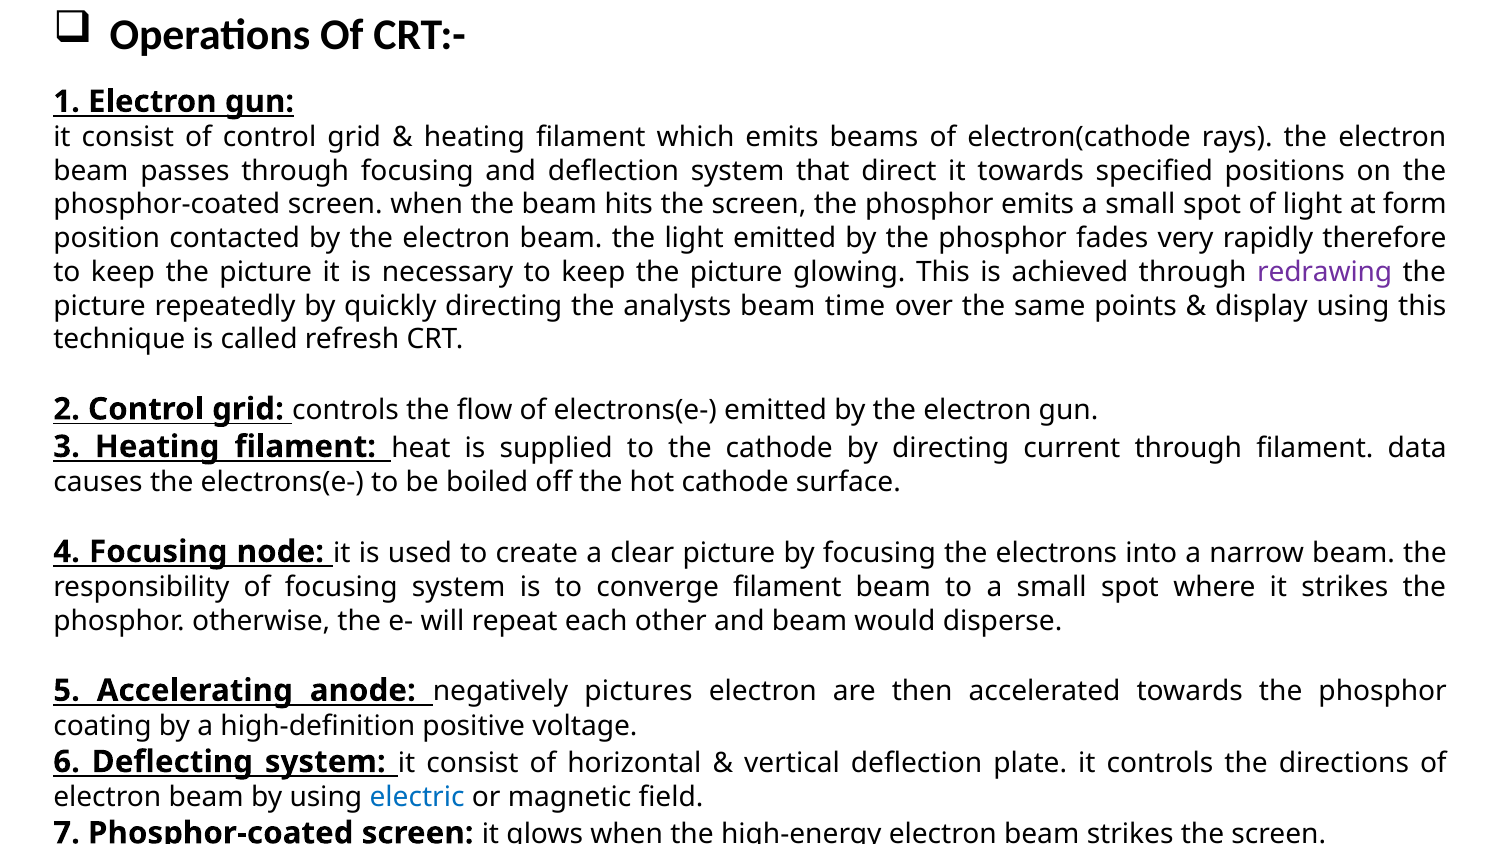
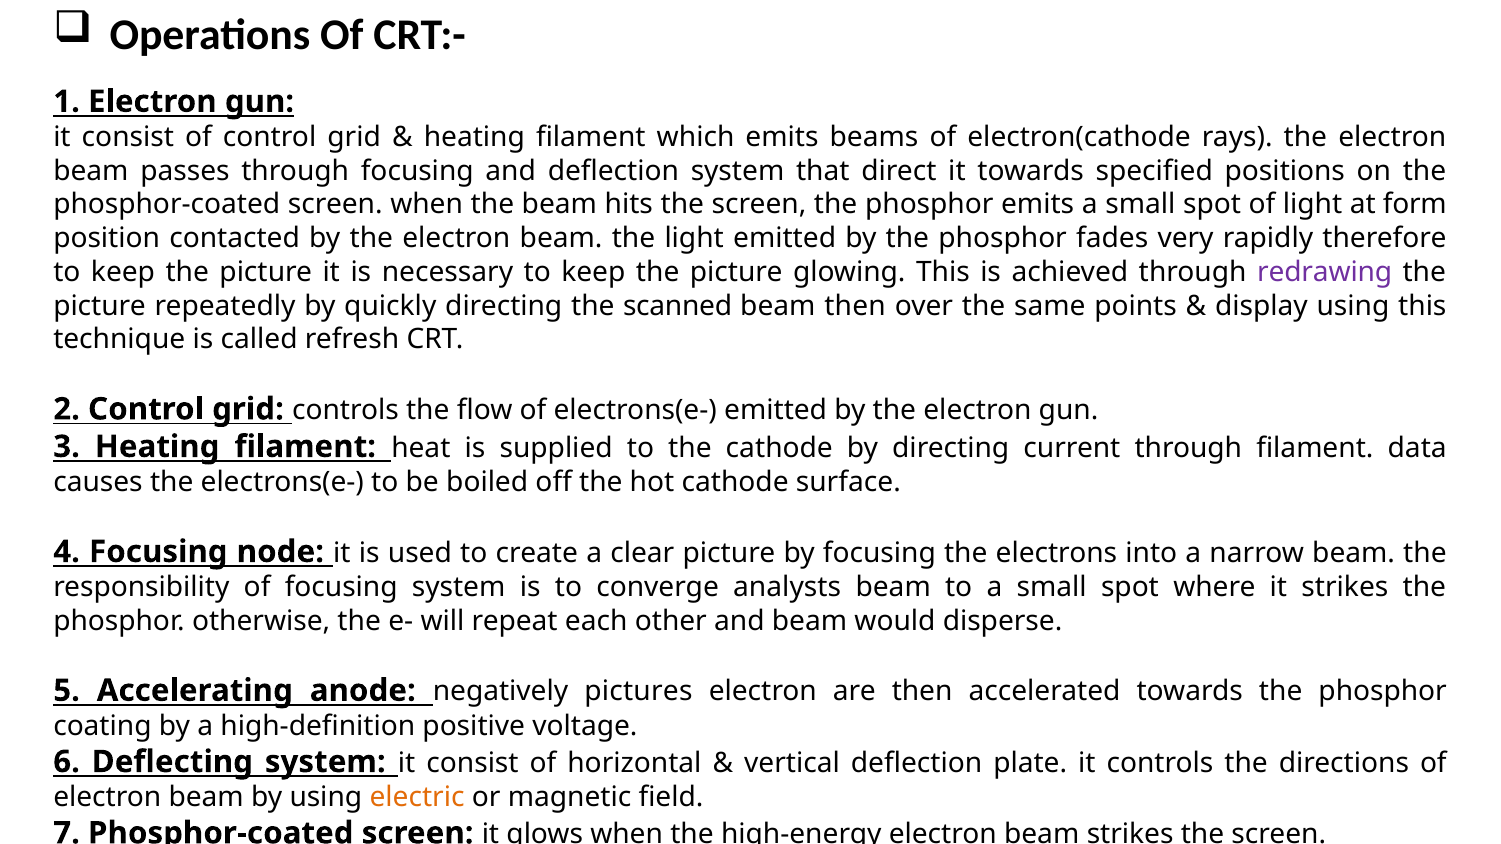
analysts: analysts -> scanned (678, 306)
beam time: time -> then (855, 306)
converge filament: filament -> analysts (787, 587)
electric colour: blue -> orange (417, 798)
